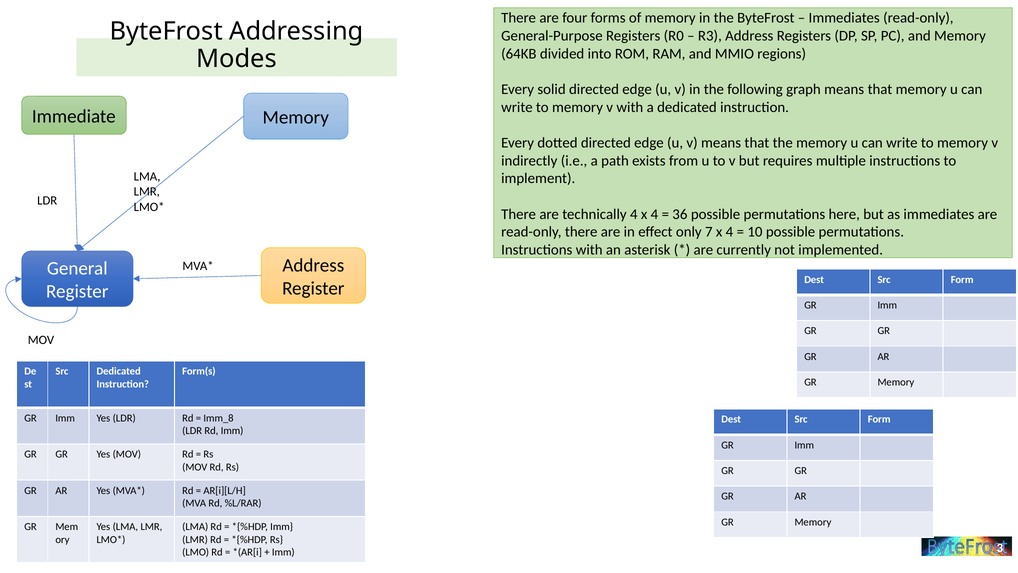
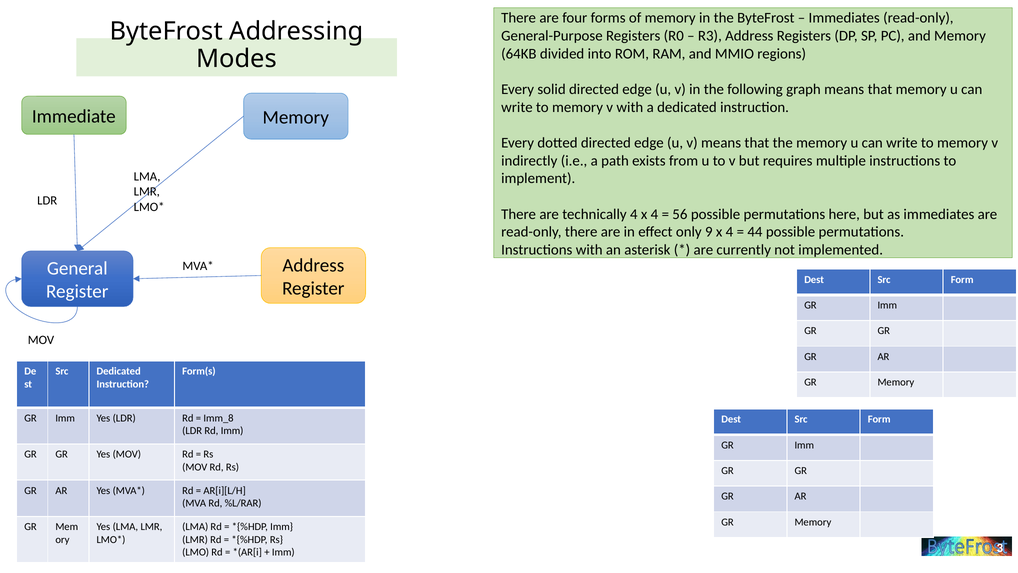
36: 36 -> 56 (680, 214)
7: 7 -> 9 (709, 232)
10: 10 -> 44 (755, 232)
